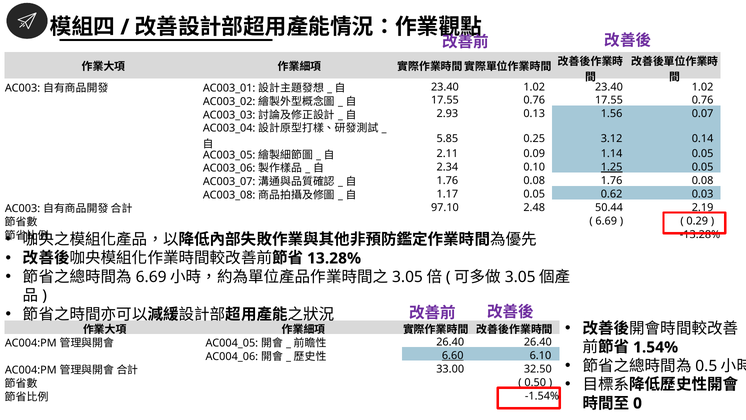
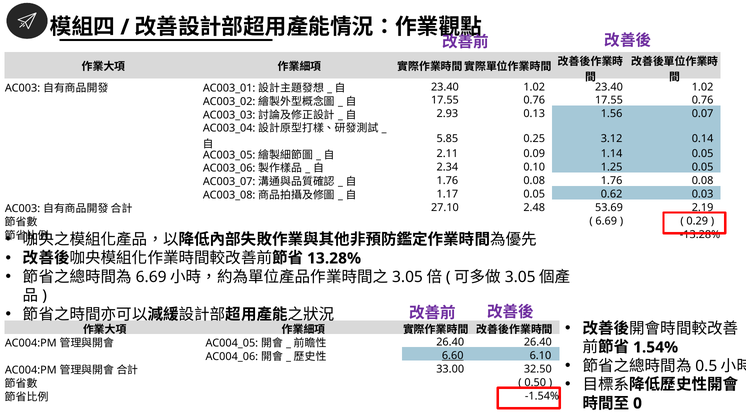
1.25 underline: present -> none (612, 167)
97.10: 97.10 -> 27.10 (445, 208)
50.44: 50.44 -> 53.69 (609, 208)
